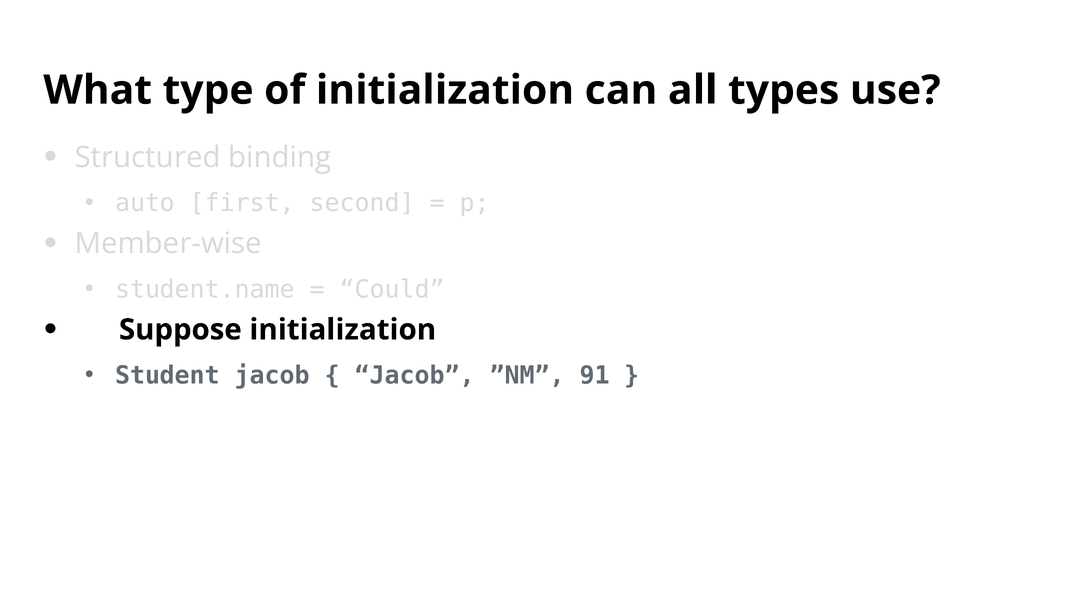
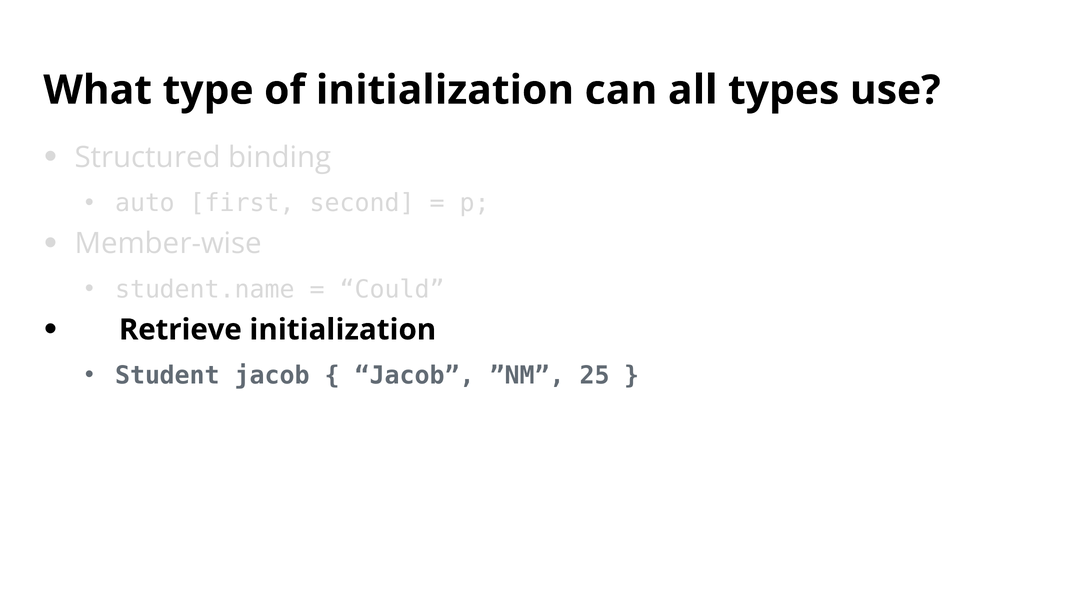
Suppose: Suppose -> Retrieve (180, 330)
91: 91 -> 25 (595, 376)
